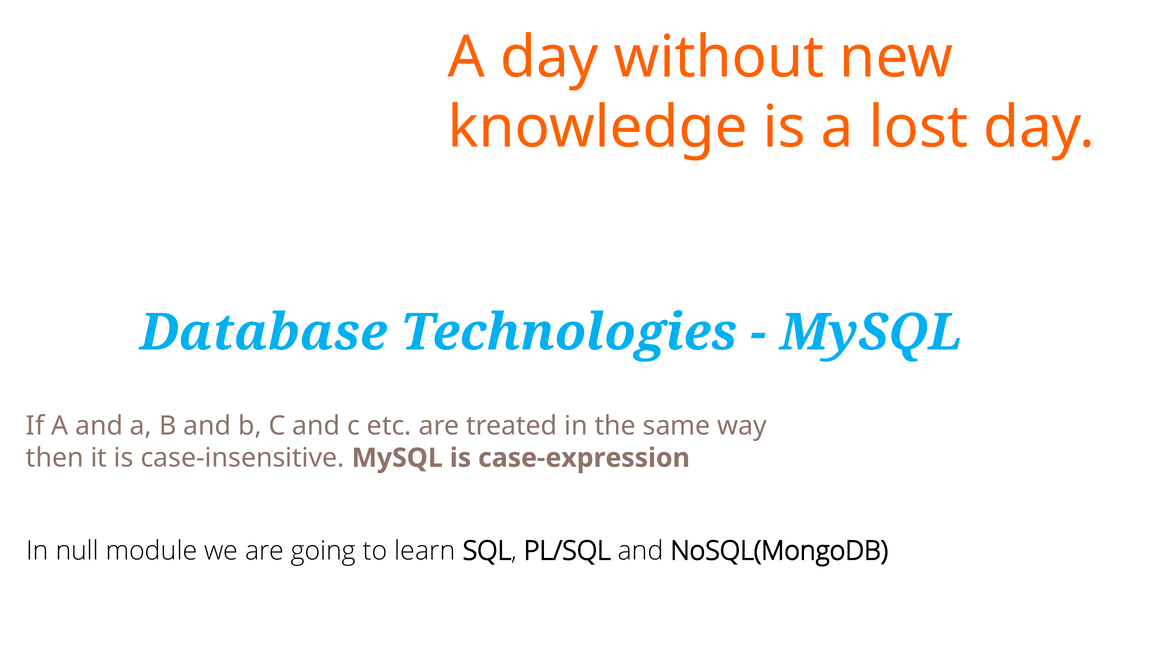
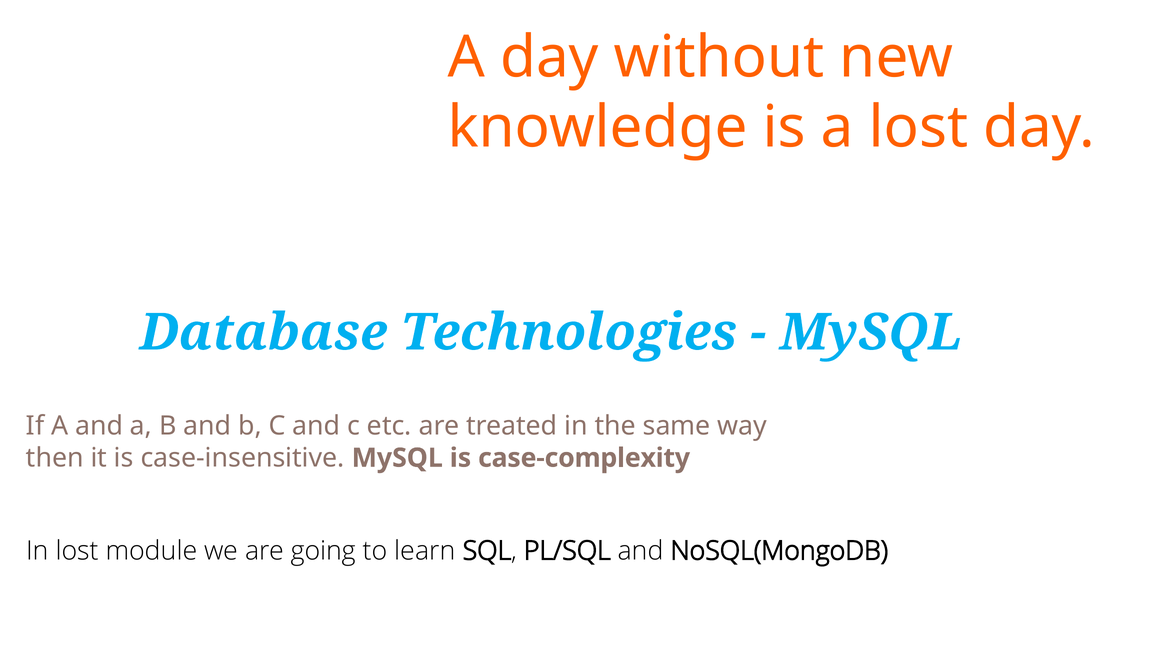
case-expression: case-expression -> case-complexity (584, 458)
In null: null -> lost (77, 551)
